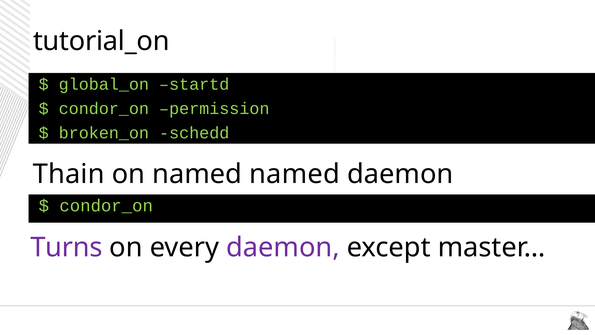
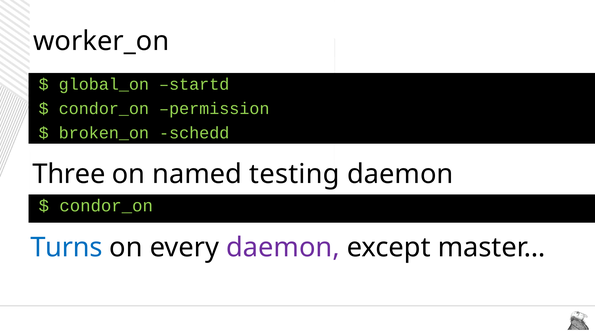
tutorial_on: tutorial_on -> worker_on (101, 41)
Thain: Thain -> Three (69, 174)
named named: named -> testing (294, 174)
Turns colour: purple -> blue (66, 247)
